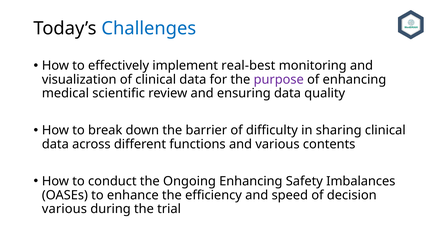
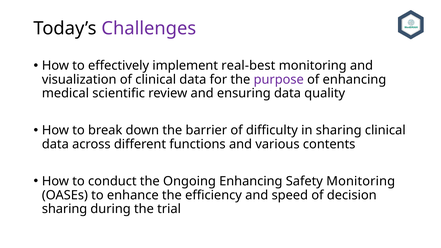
Challenges colour: blue -> purple (149, 28)
Safety Imbalances: Imbalances -> Monitoring (361, 181)
various: various -> sharing (65, 209)
